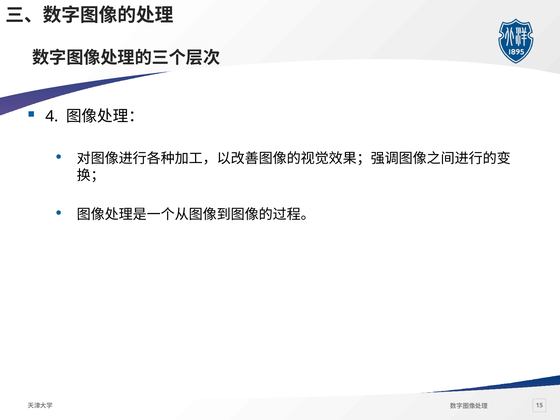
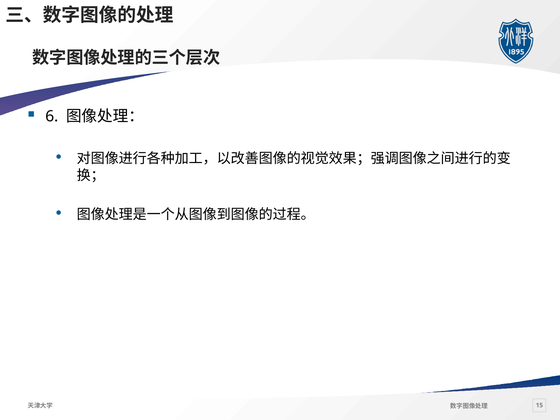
4: 4 -> 6 (52, 116)
